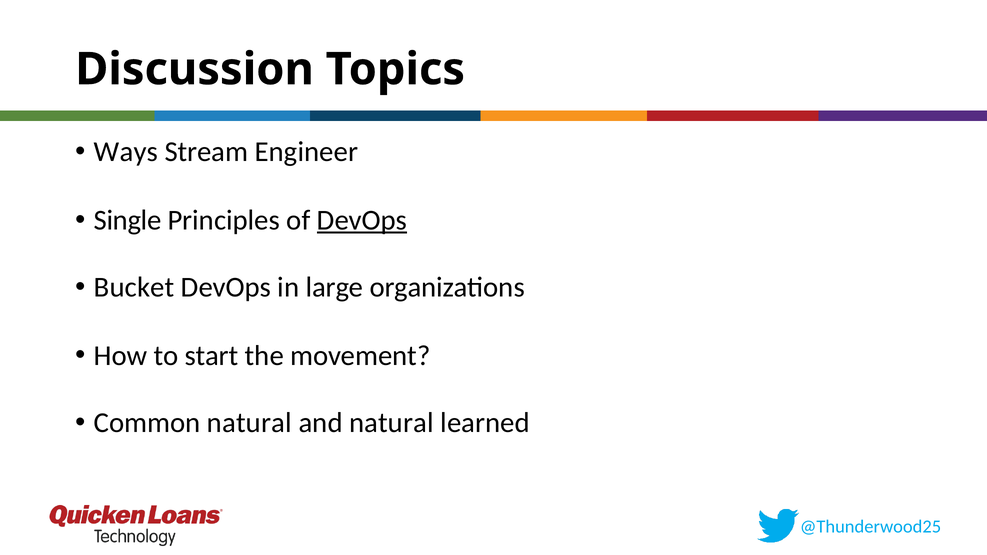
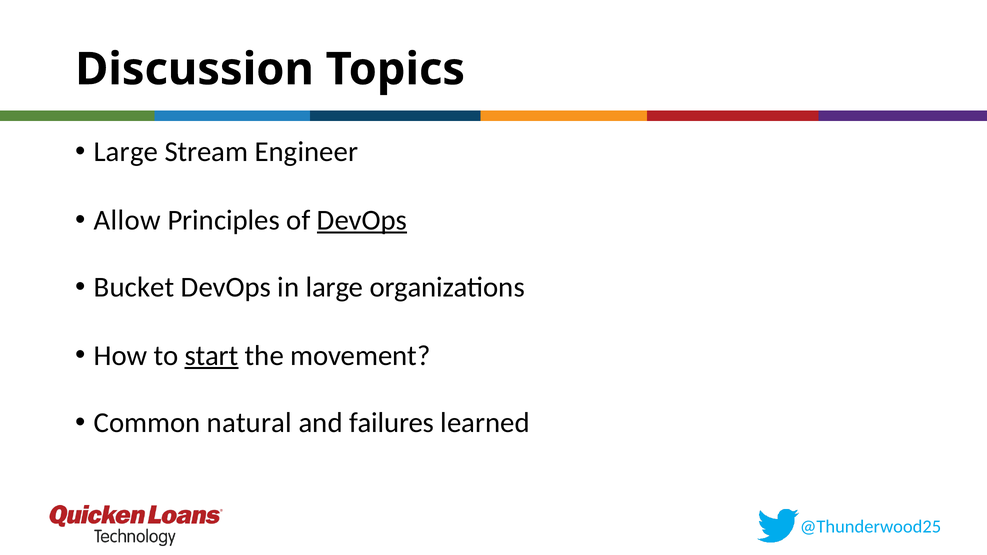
Ways: Ways -> Large (126, 152)
Single: Single -> Allow (127, 220)
start underline: none -> present (212, 356)
and natural: natural -> failures (392, 423)
